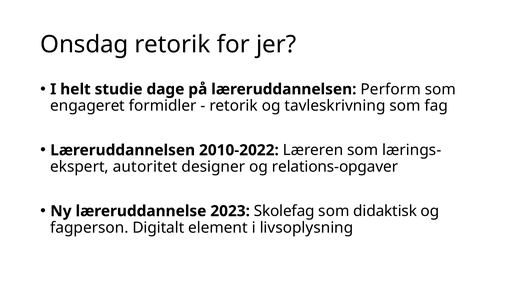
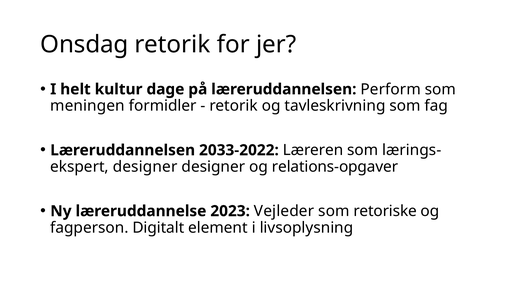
studie: studie -> kultur (119, 89)
engageret: engageret -> meningen (87, 106)
2010-2022: 2010-2022 -> 2033-2022 (239, 150)
autoritet: autoritet -> designer (145, 167)
Skolefag: Skolefag -> Vejleder (284, 211)
didaktisk: didaktisk -> retoriske (385, 211)
